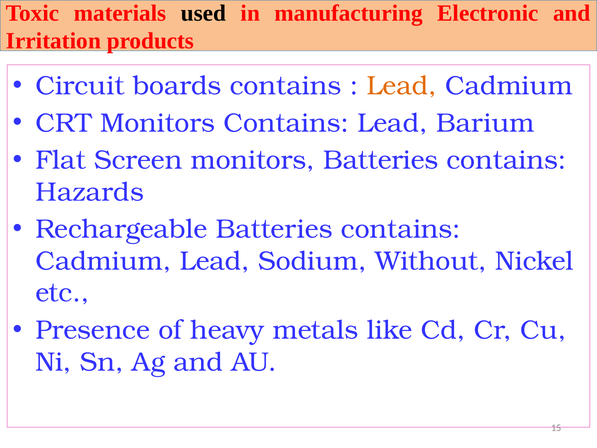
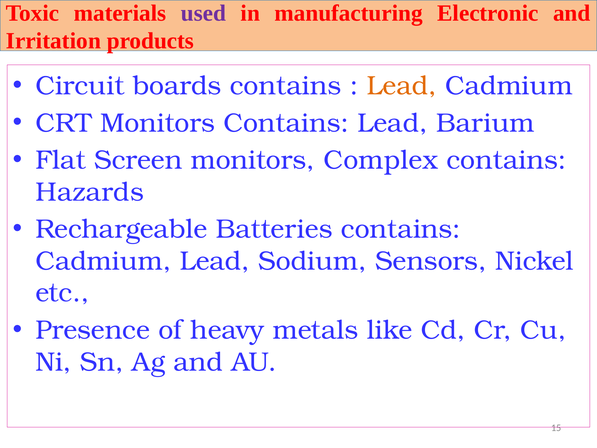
used colour: black -> purple (204, 13)
monitors Batteries: Batteries -> Complex (380, 160)
Without: Without -> Sensors (431, 261)
